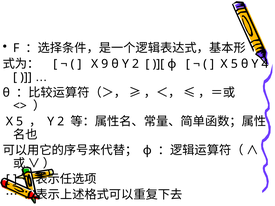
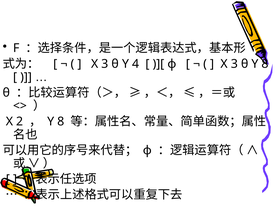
9: 9 -> 3 (105, 64)
θ Y 2: 2 -> 4 (136, 64)
5: 5 -> 3 (234, 64)
θ Y 4: 4 -> 8 (265, 64)
5: 5 -> 2 (20, 122)
2: 2 -> 8 (61, 122)
